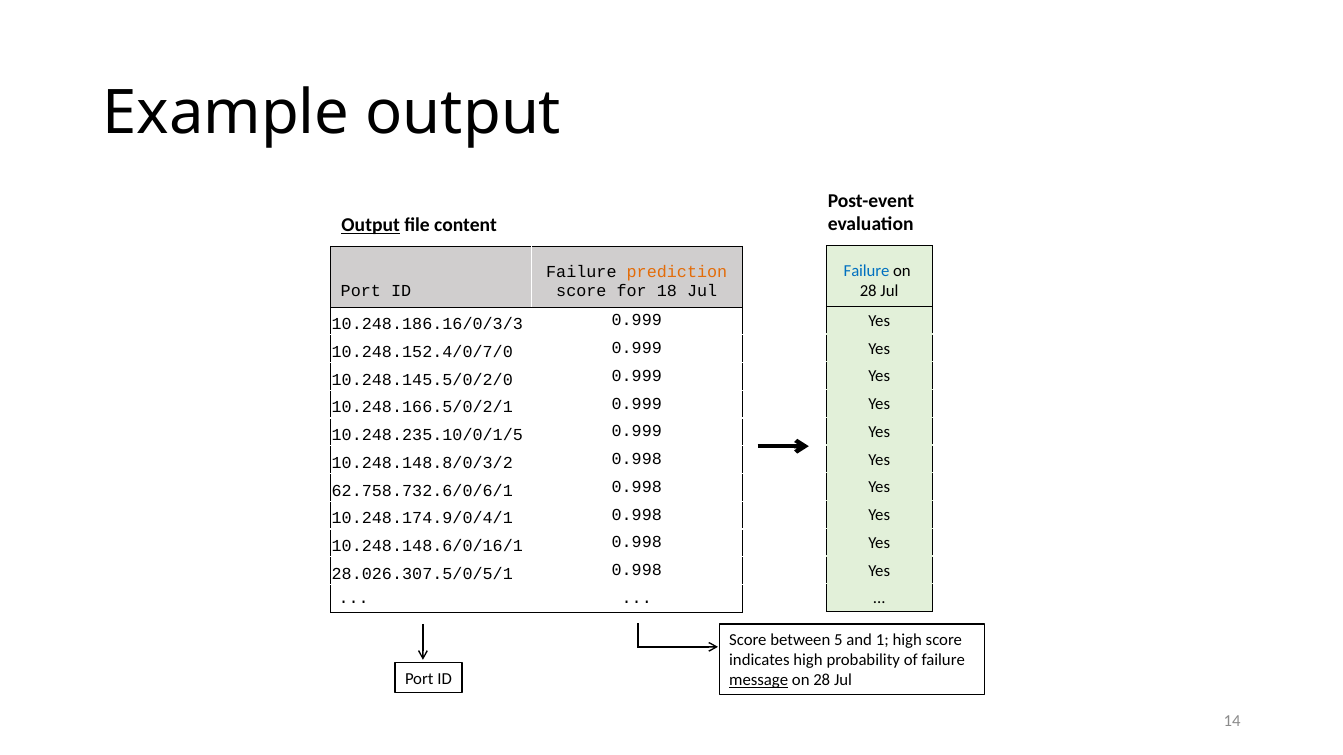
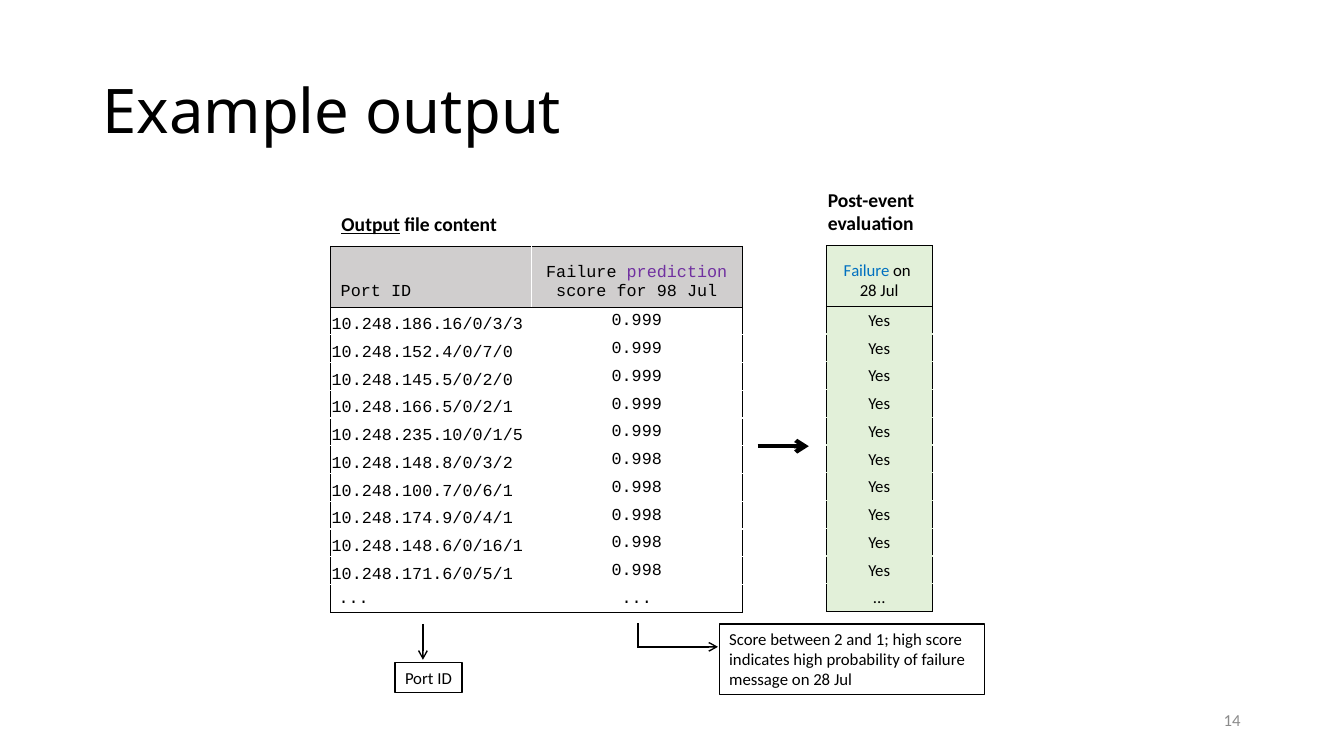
prediction colour: orange -> purple (677, 273)
18: 18 -> 98 (667, 292)
62.758.732.6/0/6/1: 62.758.732.6/0/6/1 -> 10.248.100.7/0/6/1 (422, 491)
28.026.307.5/0/5/1: 28.026.307.5/0/5/1 -> 10.248.171.6/0/5/1 (422, 574)
5: 5 -> 2 (838, 640)
message underline: present -> none (759, 681)
